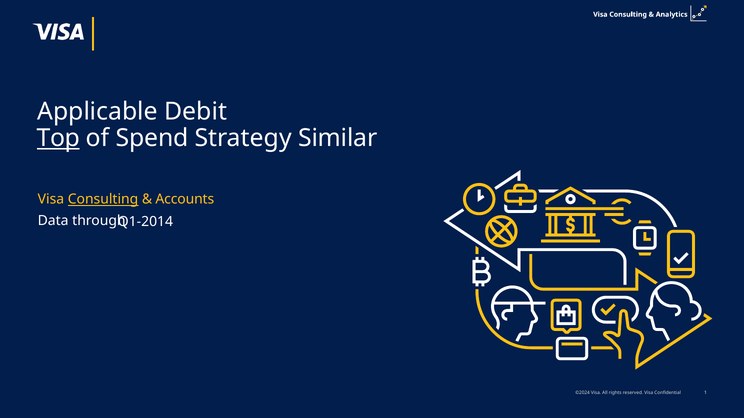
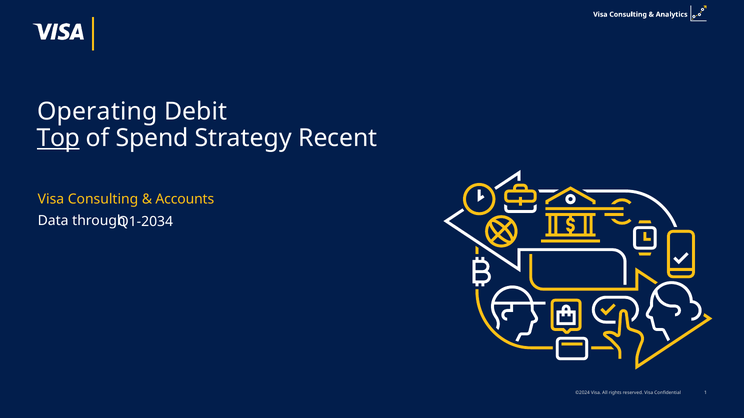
Applicable: Applicable -> Operating (97, 112)
Similar: Similar -> Recent (338, 138)
Consulting underline: present -> none (103, 200)
Q1-2014: Q1-2014 -> Q1-2034 (145, 222)
